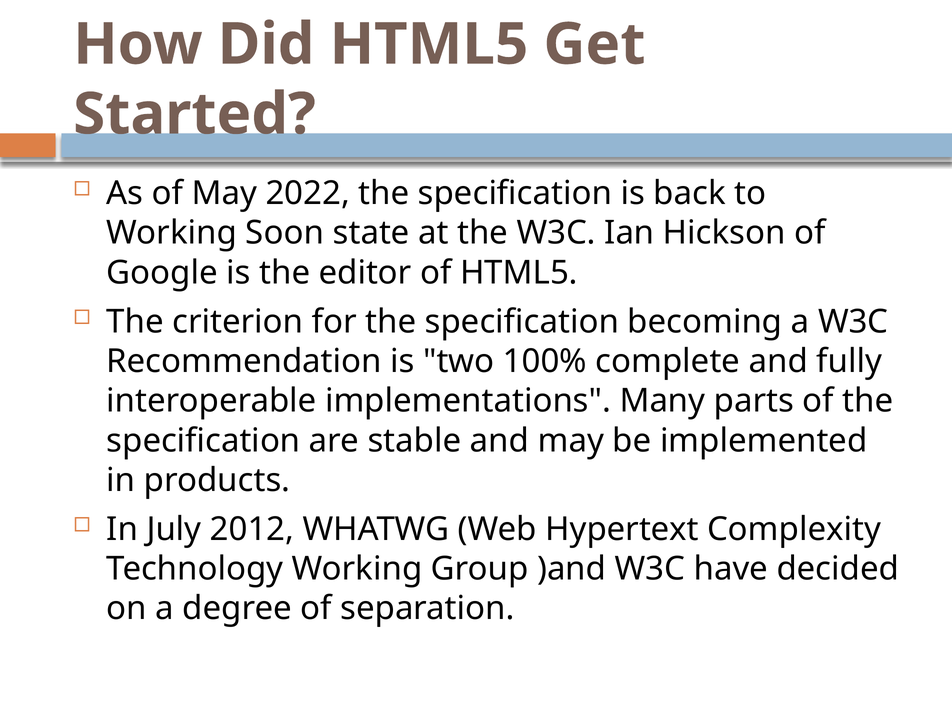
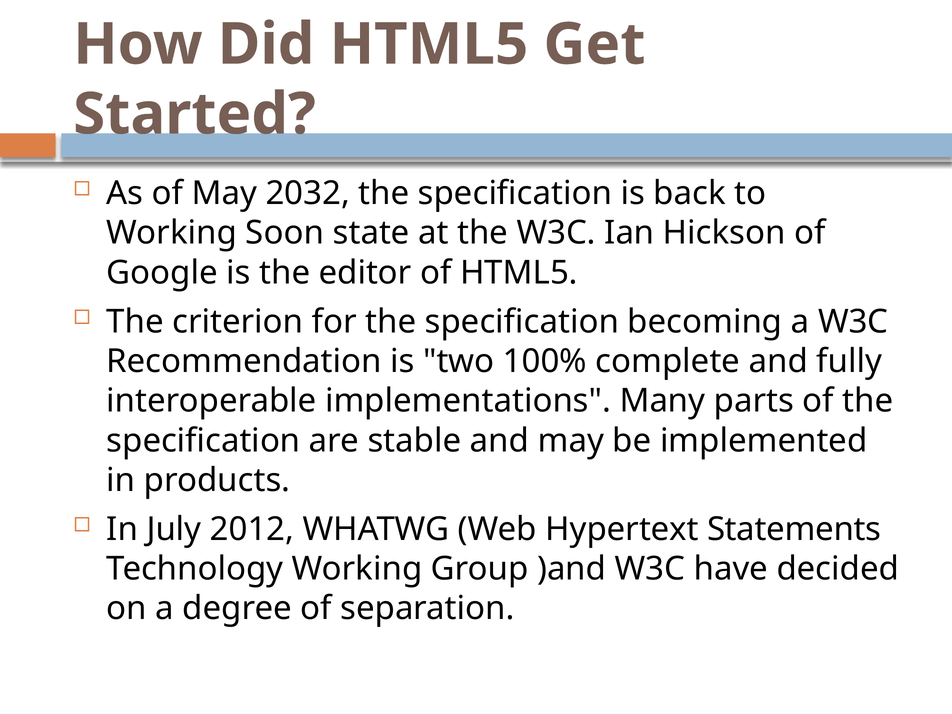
2022: 2022 -> 2032 (308, 193)
Complexity: Complexity -> Statements (794, 529)
